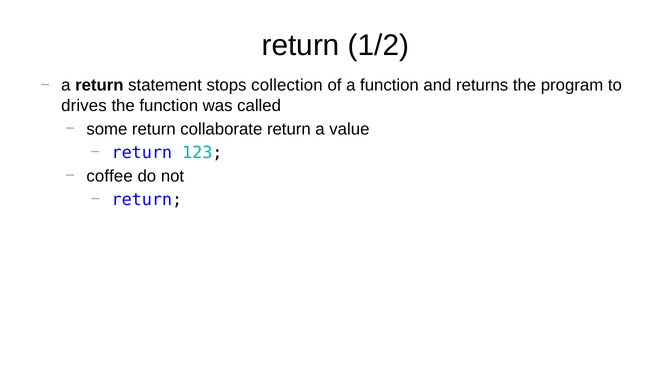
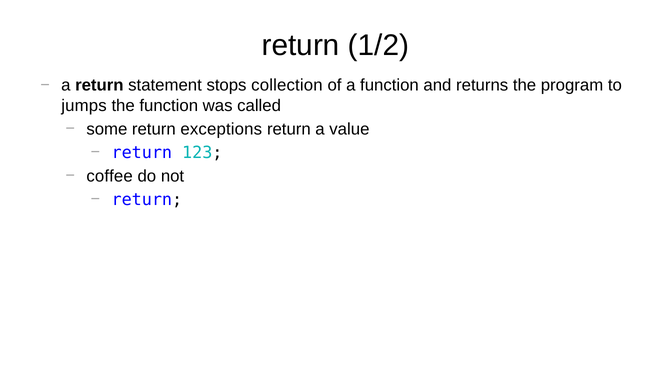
drives: drives -> jumps (84, 105)
collaborate: collaborate -> exceptions (221, 129)
